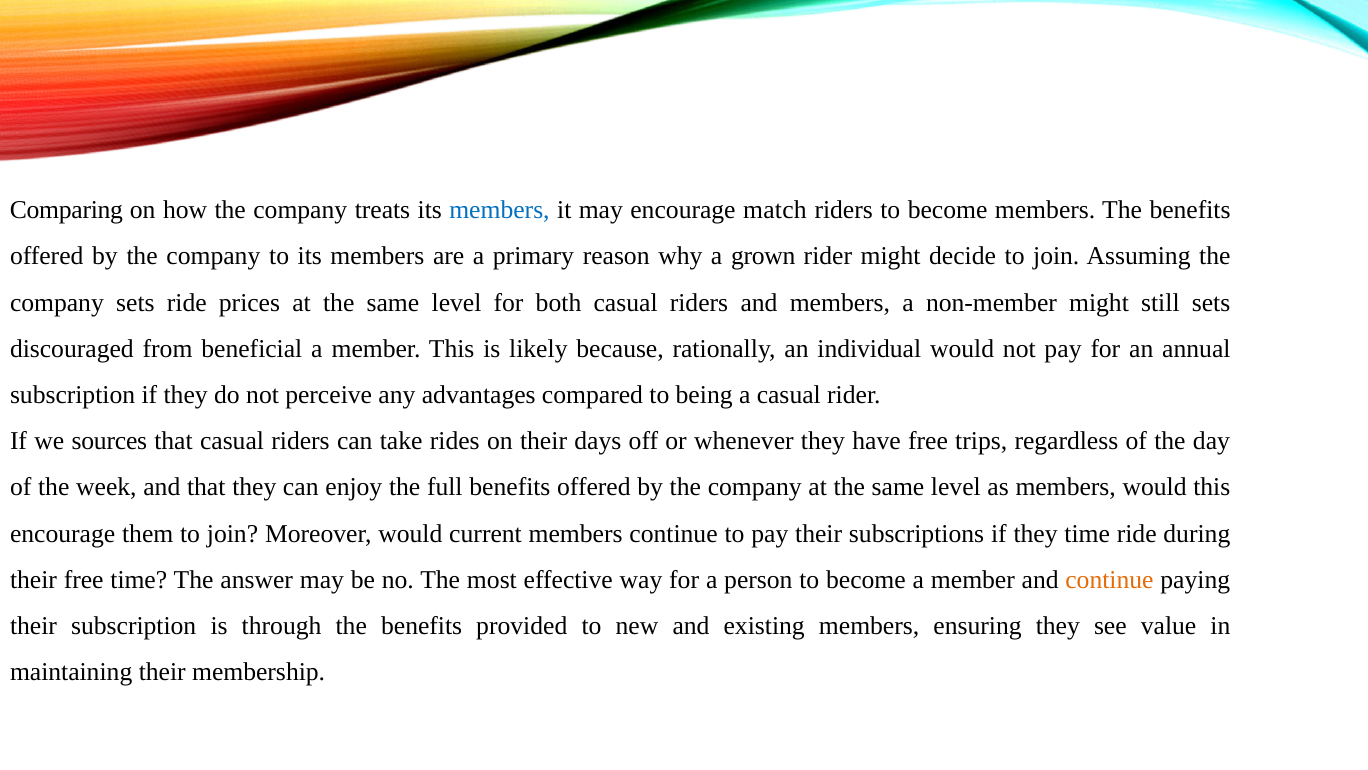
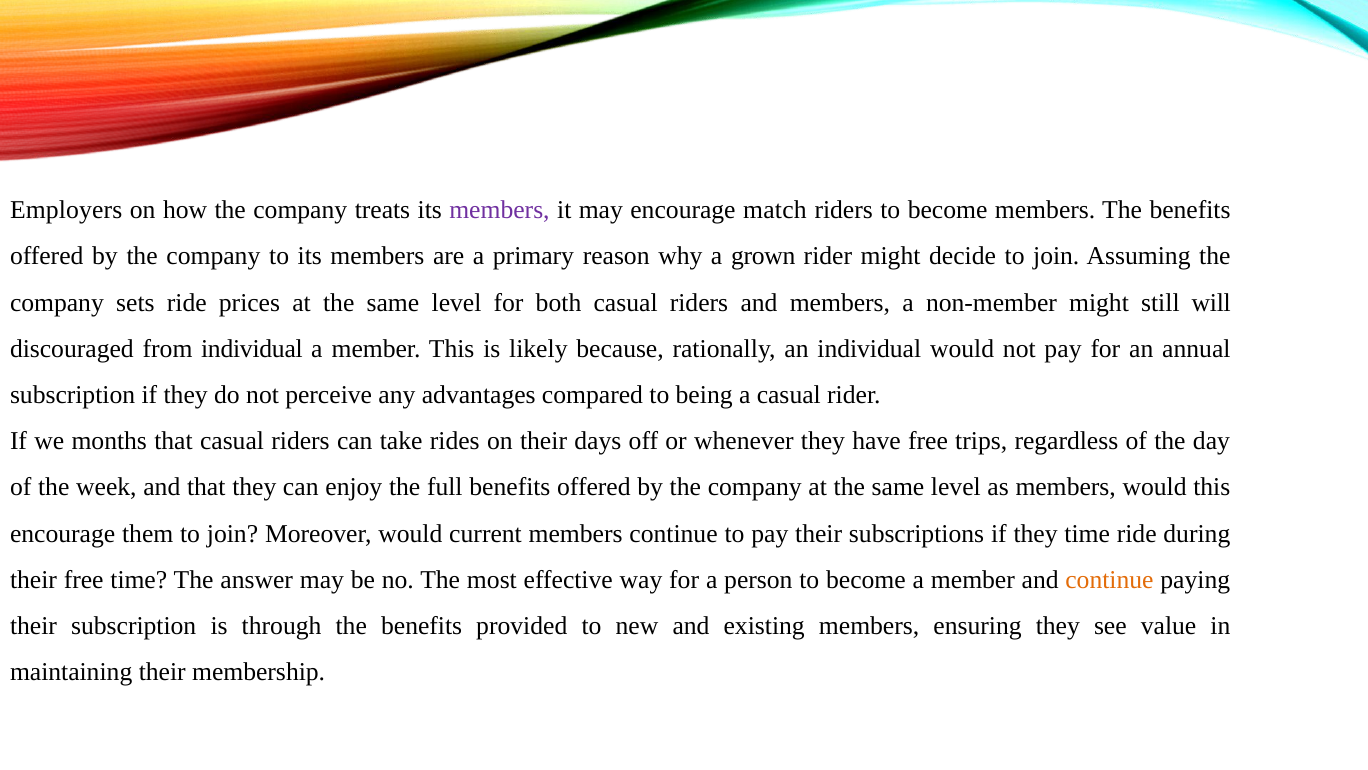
Comparing: Comparing -> Employers (66, 210)
members colour: blue -> purple (499, 210)
still sets: sets -> will (1211, 302)
from beneficial: beneficial -> individual (252, 349)
sources: sources -> months (109, 441)
